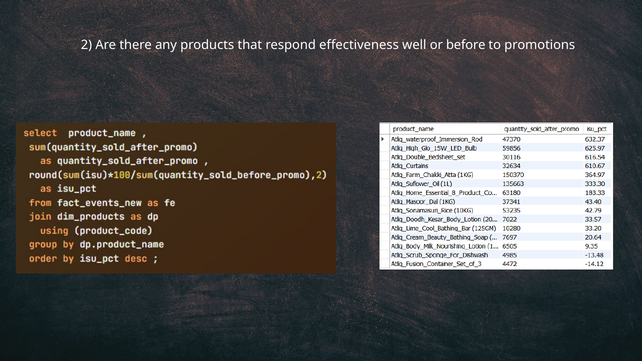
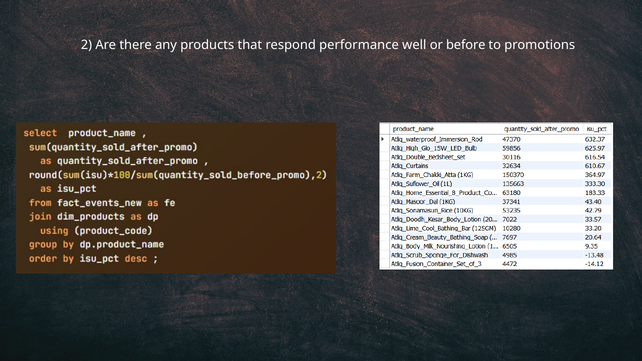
effectiveness: effectiveness -> performance (359, 45)
